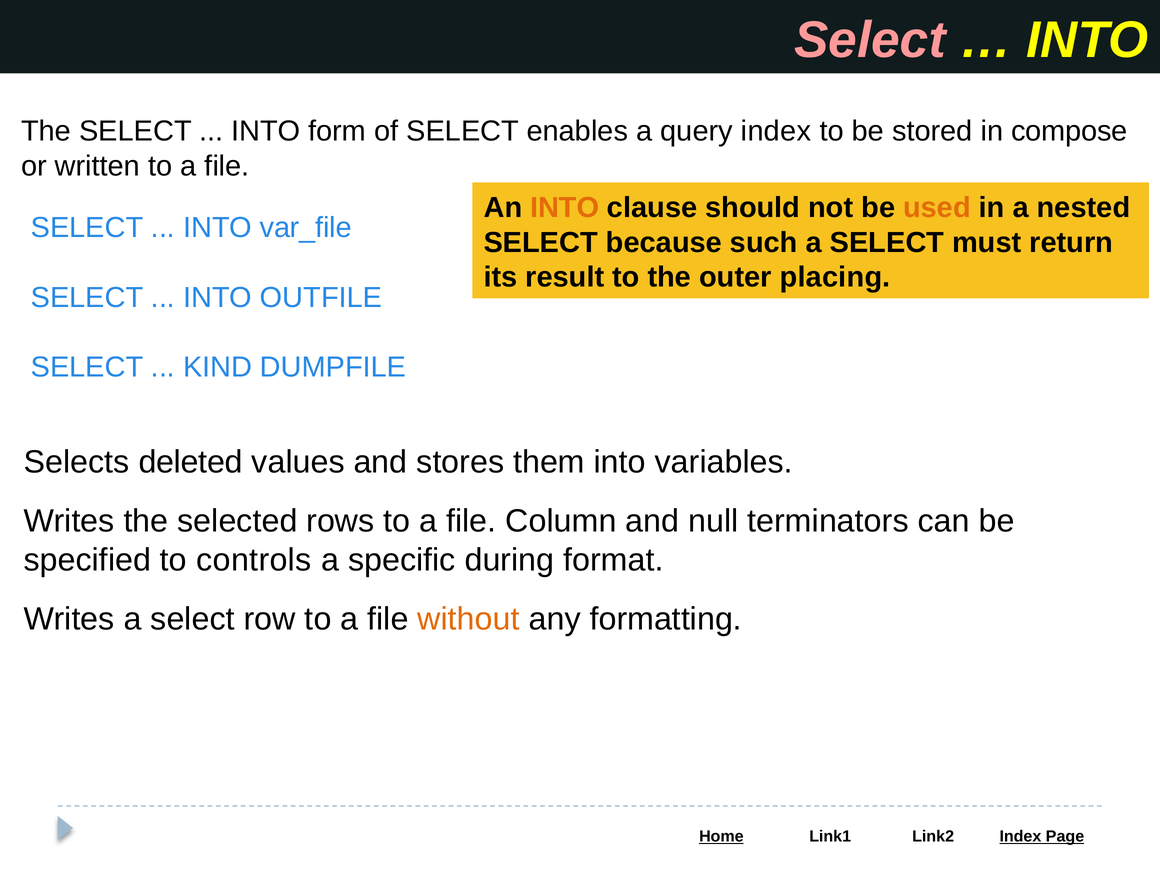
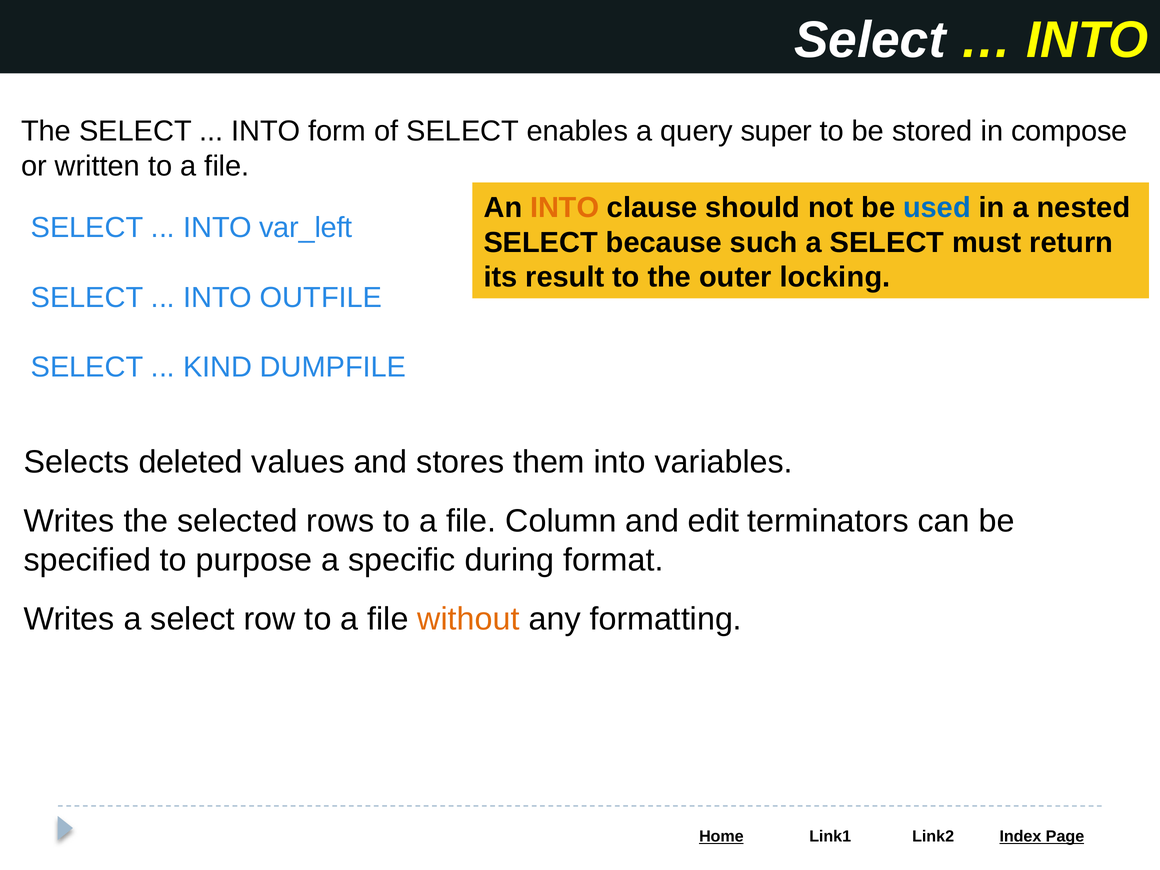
Select colour: pink -> white (870, 40)
query index: index -> super (776, 131)
used colour: orange -> blue (937, 208)
var_file: var_file -> var_left (306, 228)
placing: placing -> locking (835, 277)
null: null -> edit (713, 521)
controls: controls -> purpose (254, 560)
